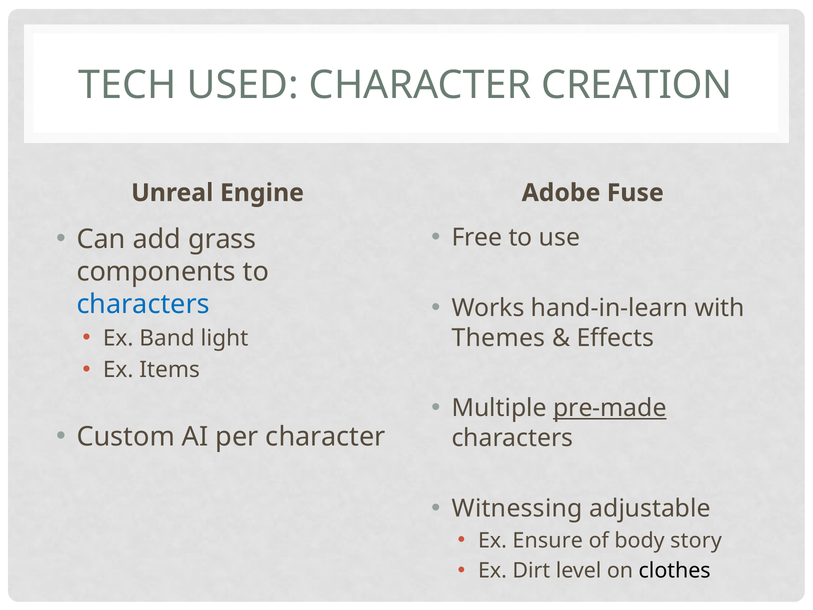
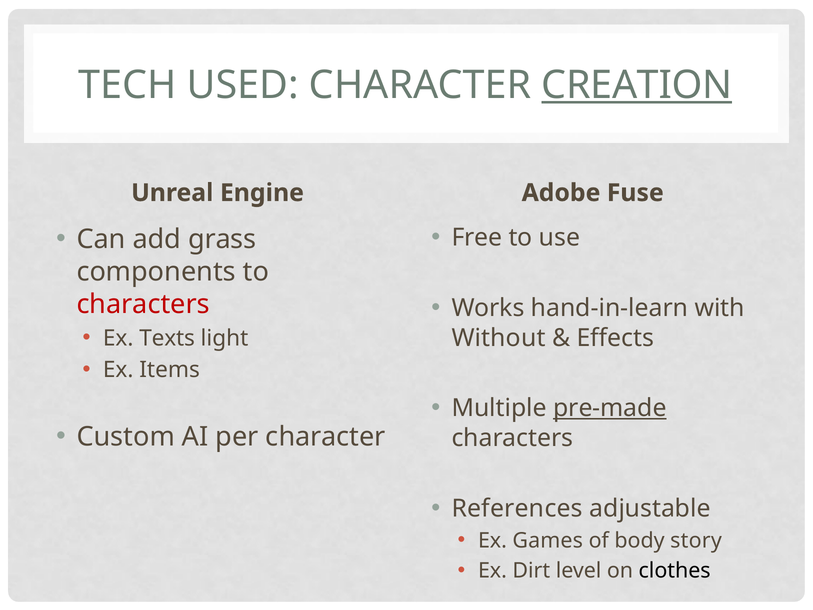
CREATION underline: none -> present (637, 85)
characters colour: blue -> red (143, 304)
Band: Band -> Texts (167, 338)
Themes: Themes -> Without (499, 338)
Witnessing: Witnessing -> References (517, 508)
Ensure: Ensure -> Games (548, 540)
